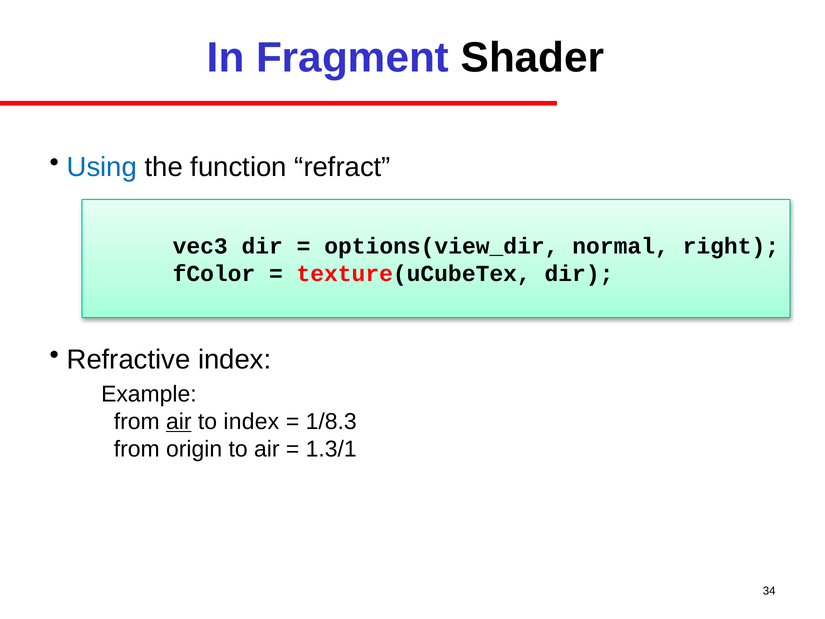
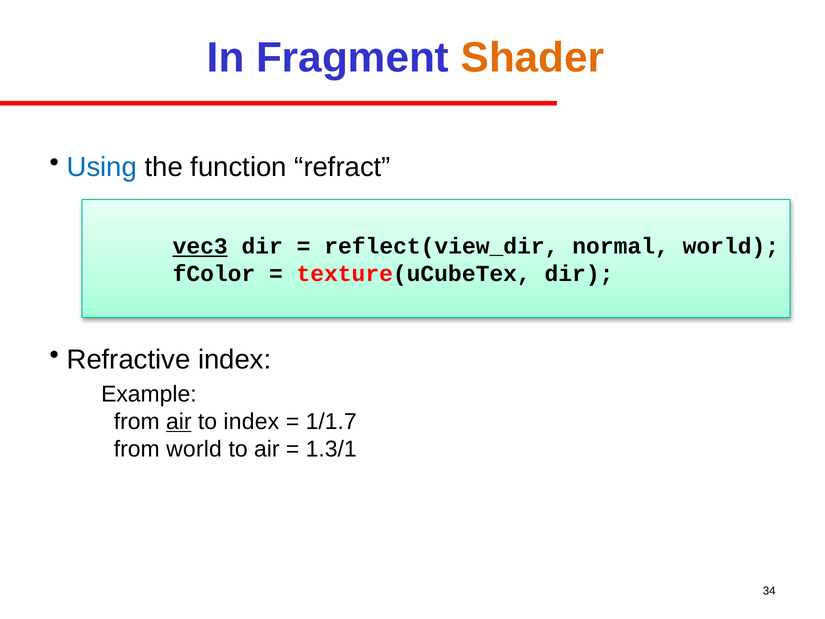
Shader colour: black -> orange (533, 58)
vec3 underline: none -> present (200, 246)
options(view_dir: options(view_dir -> reflect(view_dir (441, 246)
normal right: right -> world (731, 246)
1/8.3: 1/8.3 -> 1/1.7 (331, 421)
from origin: origin -> world (194, 449)
